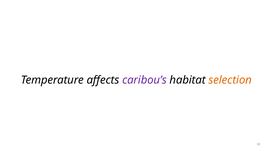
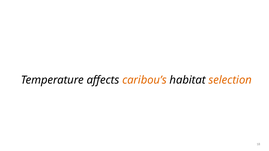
caribou’s colour: purple -> orange (144, 80)
